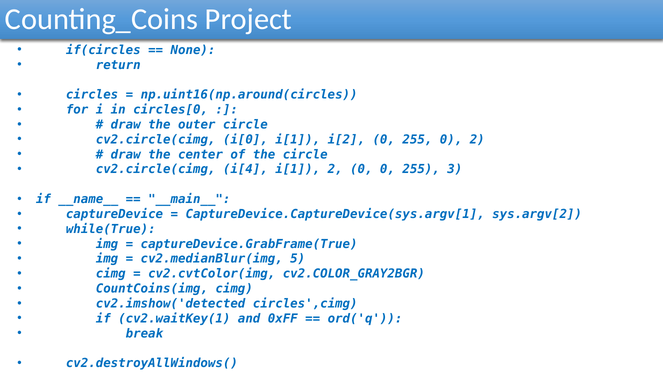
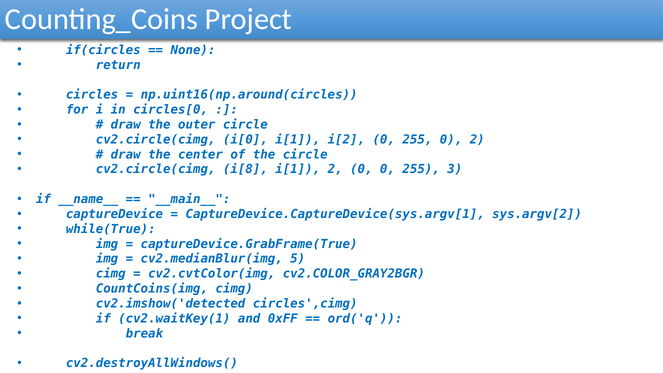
i[4: i[4 -> i[8 (245, 169)
